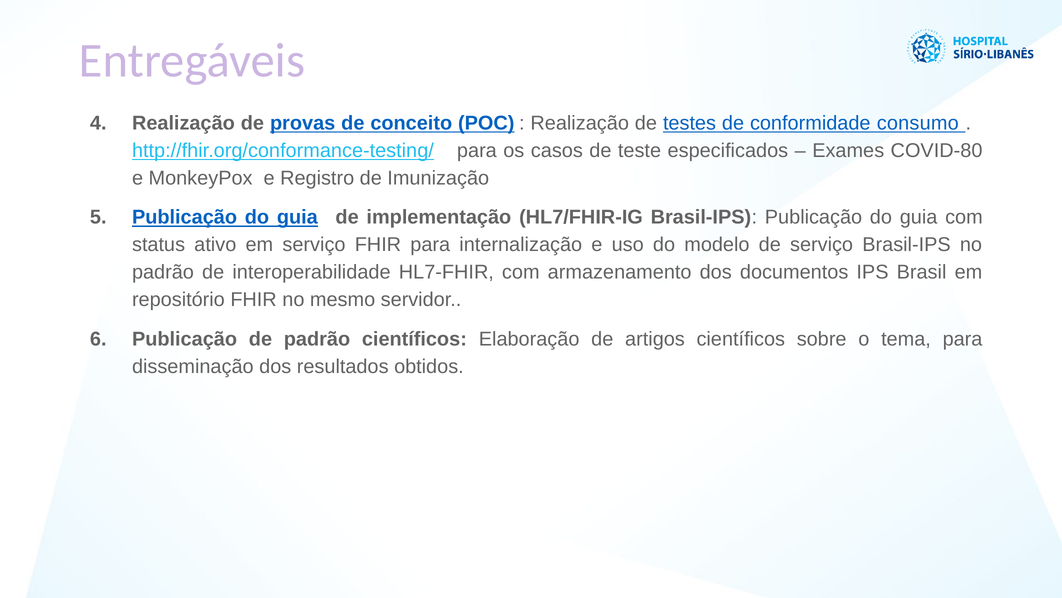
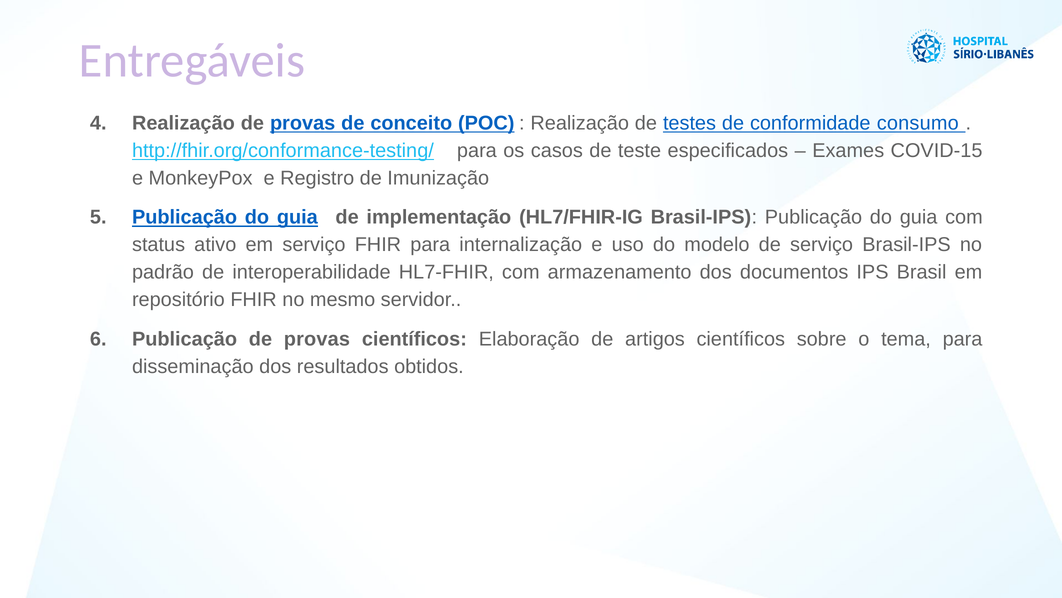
COVID-80: COVID-80 -> COVID-15 (937, 150)
Publicação de padrão: padrão -> provas (317, 339)
